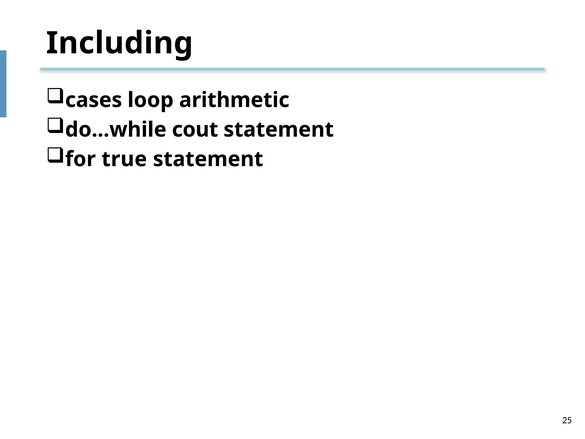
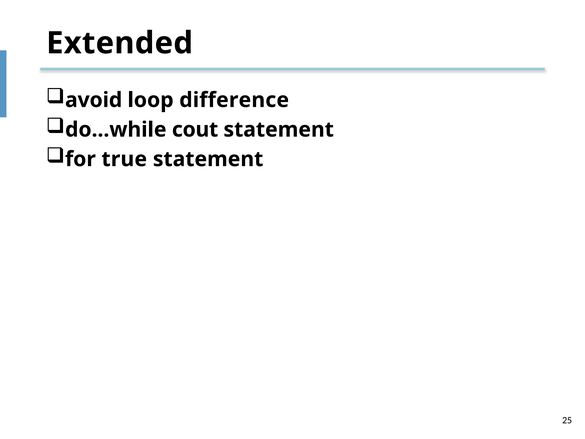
Including: Including -> Extended (120, 43)
cases: cases -> avoid (94, 100)
arithmetic: arithmetic -> difference (234, 100)
